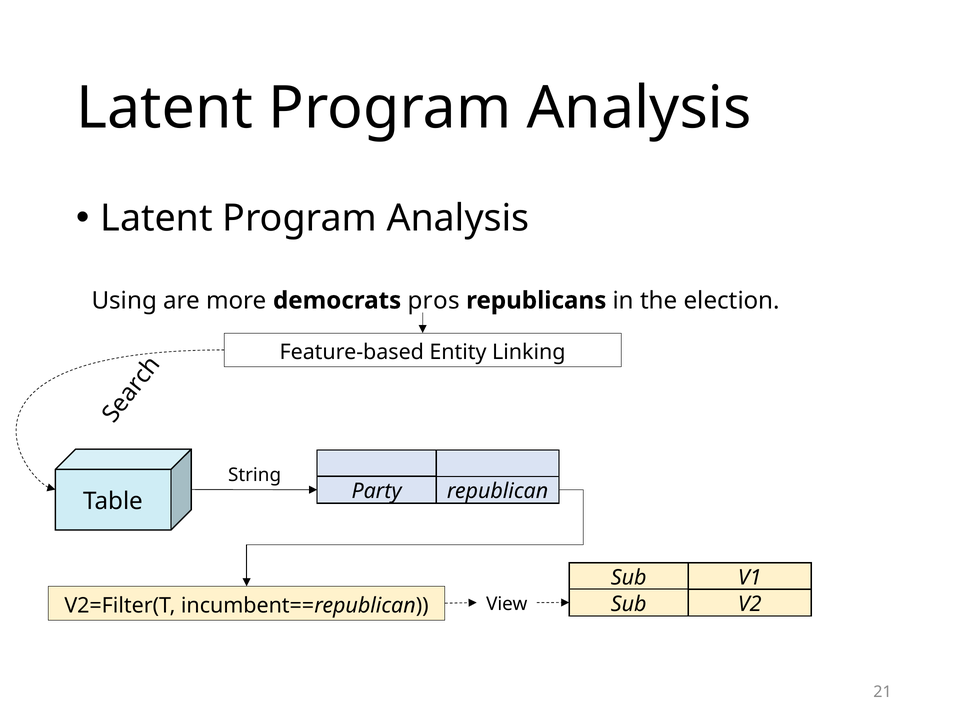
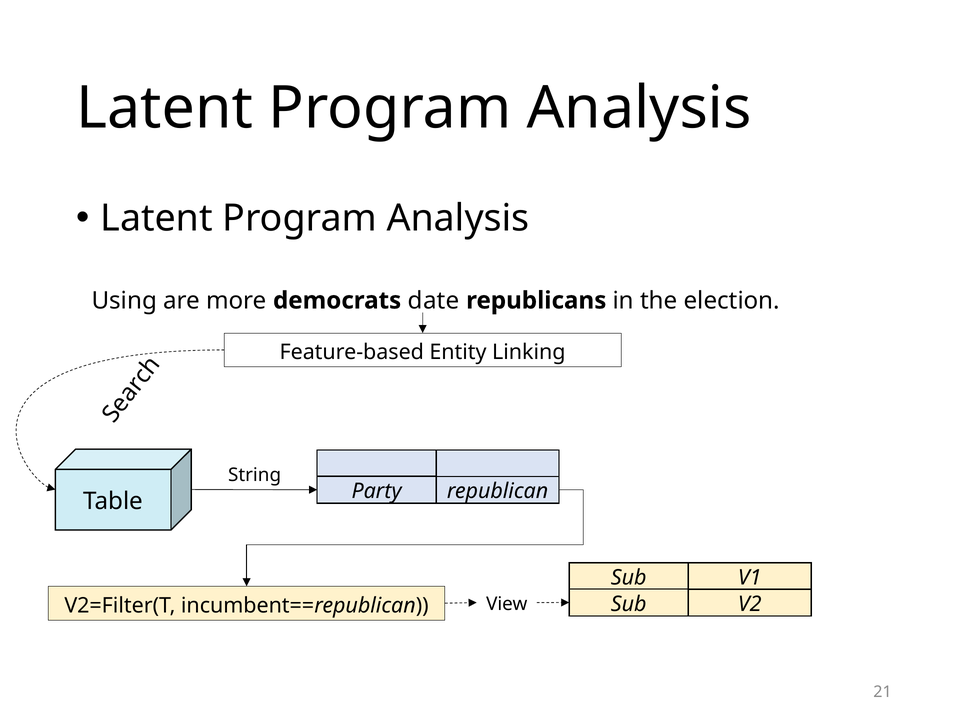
pros: pros -> date (434, 301)
